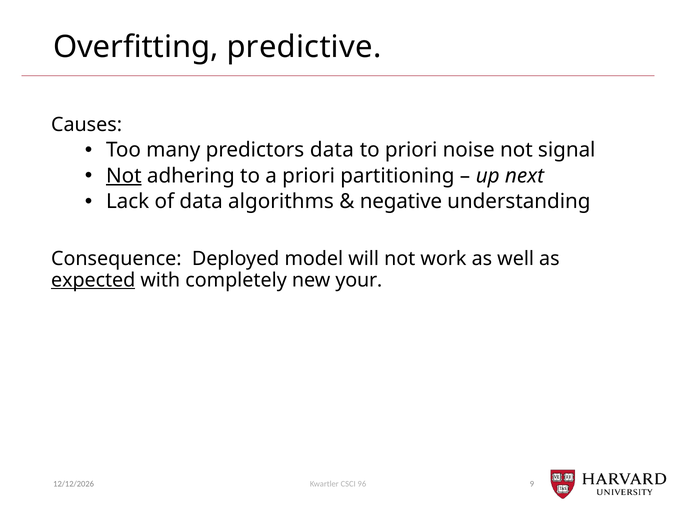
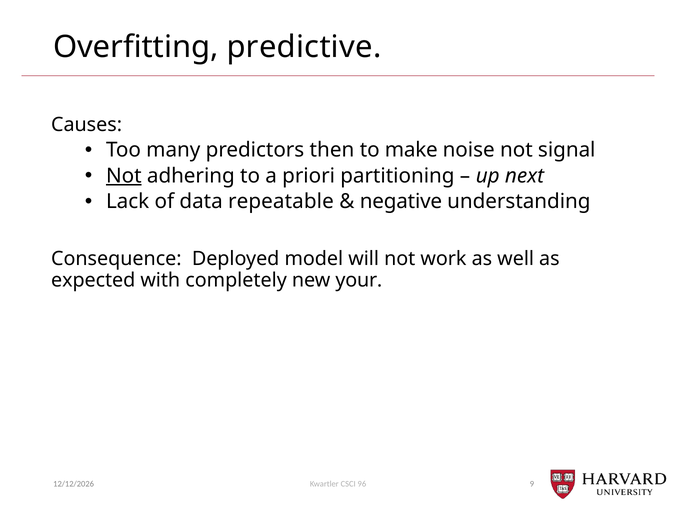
predictors data: data -> then (332, 150)
to priori: priori -> make (411, 150)
algorithms: algorithms -> repeatable (281, 202)
expected underline: present -> none (93, 280)
